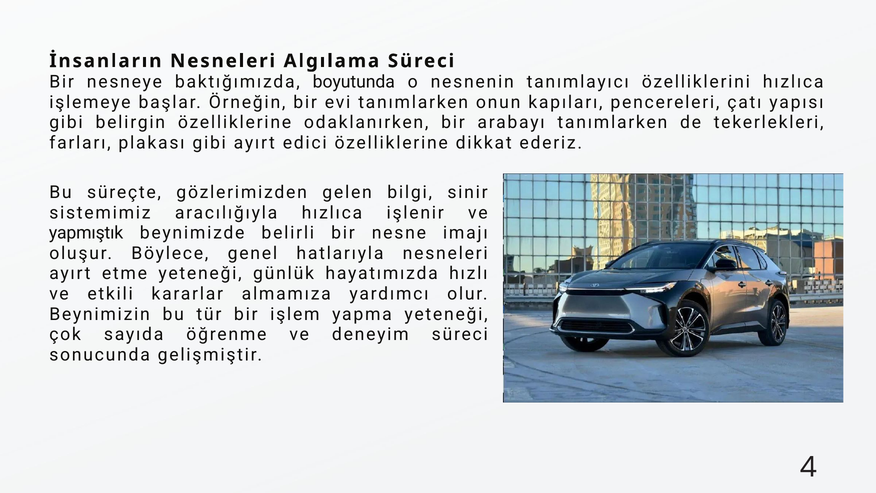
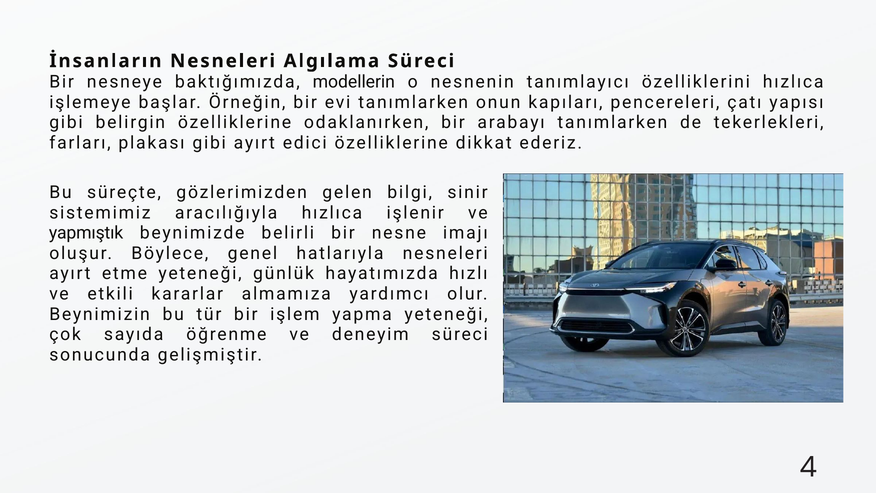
boyutunda: boyutunda -> modellerin (354, 82)
